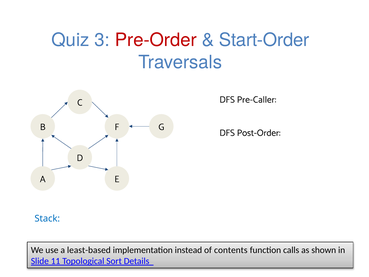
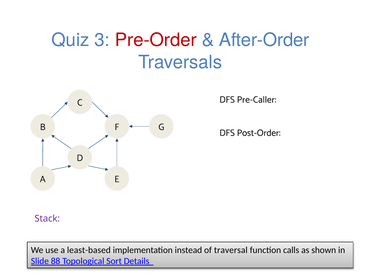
Start-Order: Start-Order -> After-Order (264, 40)
Stack colour: blue -> purple (47, 219)
contents: contents -> traversal (231, 250)
11: 11 -> 88 (56, 261)
